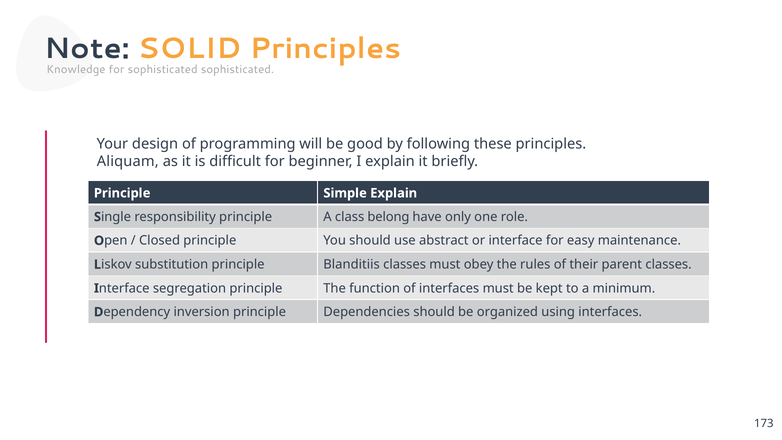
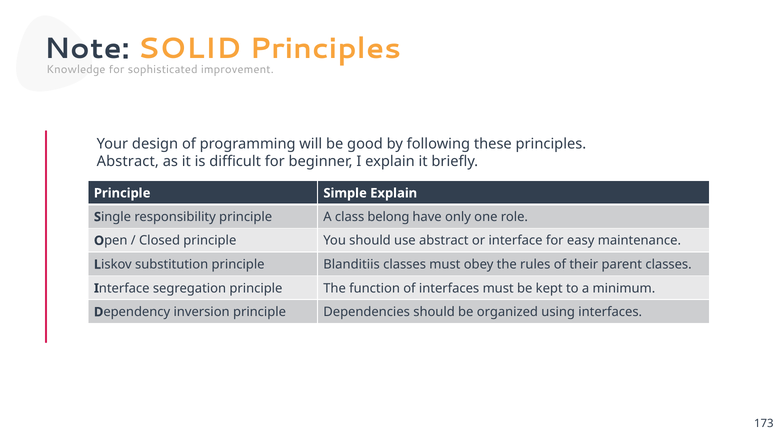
sophisticated sophisticated: sophisticated -> improvement (237, 69)
Aliquam: Aliquam -> Abstract (128, 161)
